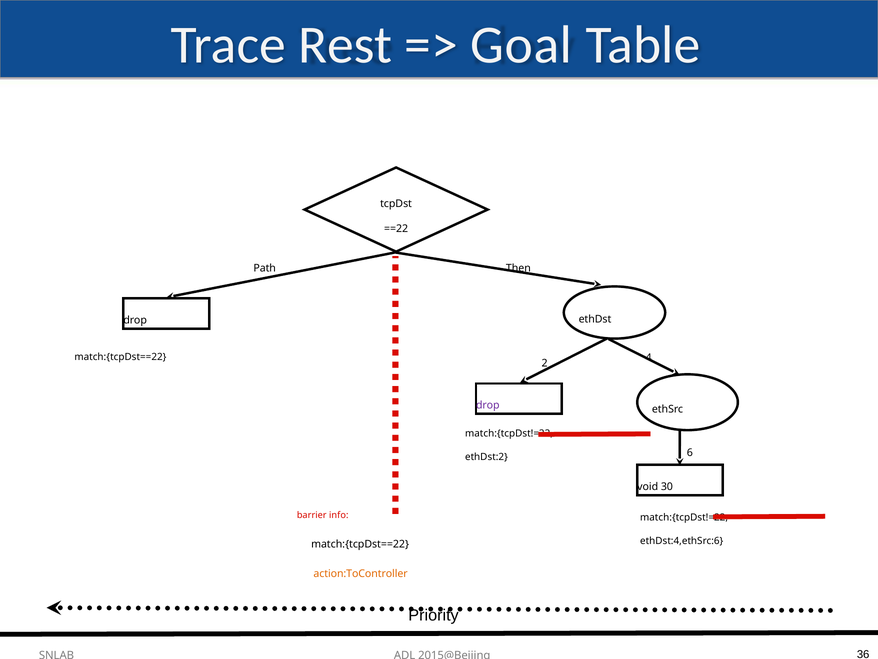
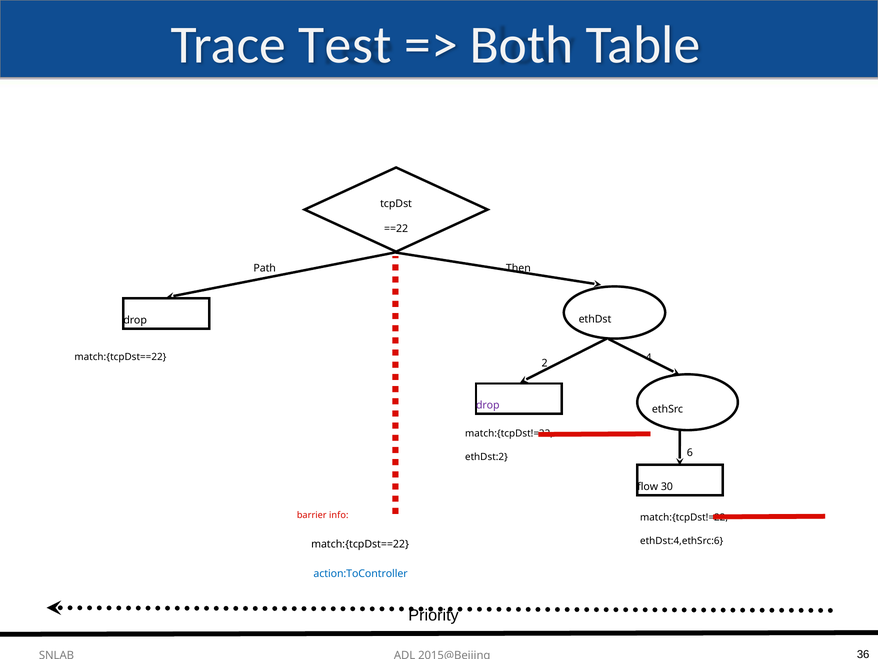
Rest: Rest -> Test (345, 45)
Goal: Goal -> Both (522, 45)
void: void -> flow (648, 487)
action:ToController colour: orange -> blue (361, 573)
